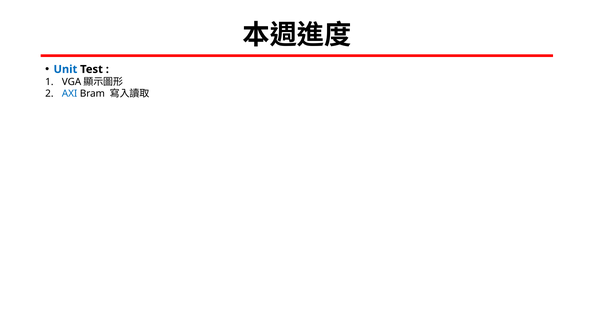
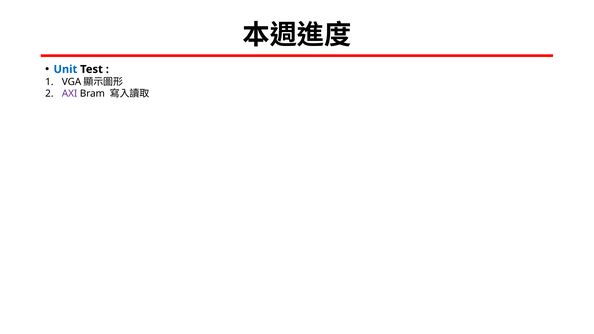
AXI colour: blue -> purple (70, 94)
